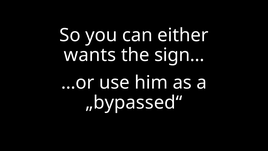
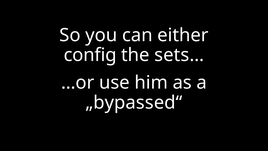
wants: wants -> config (90, 55)
sign…: sign… -> sets… (179, 55)
